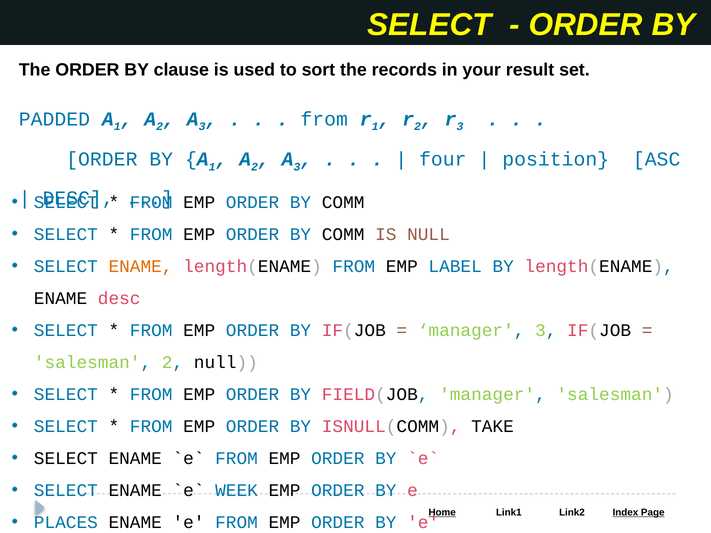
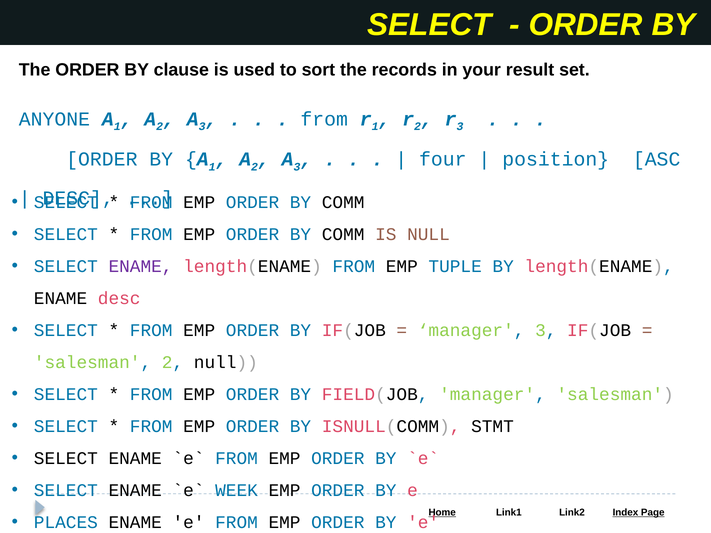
PADDED: PADDED -> ANYONE (54, 119)
ENAME colour: orange -> purple (141, 267)
LABEL: LABEL -> TUPLE (455, 267)
TAKE: TAKE -> STMT (492, 427)
